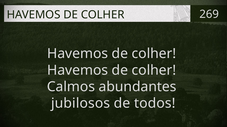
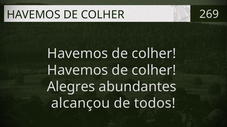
Calmos: Calmos -> Alegres (71, 87)
jubilosos: jubilosos -> alcançou (81, 104)
